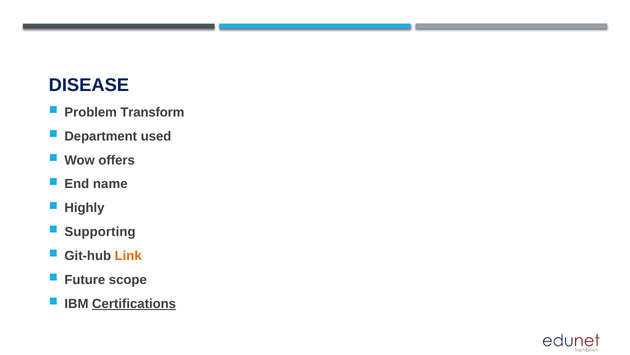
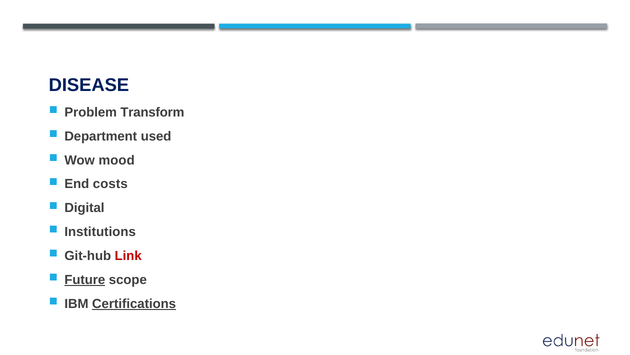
offers: offers -> mood (117, 160)
name: name -> costs (110, 184)
Highly: Highly -> Digital (84, 208)
Supporting: Supporting -> Institutions (100, 232)
Link colour: orange -> red (128, 255)
Future underline: none -> present (85, 279)
